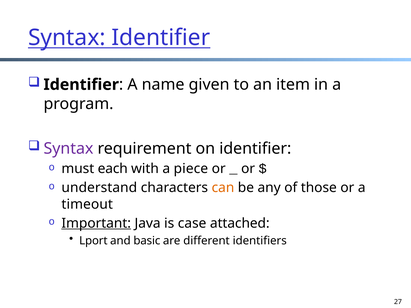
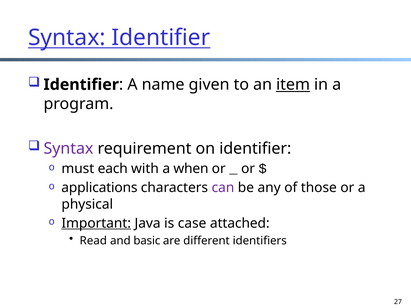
item underline: none -> present (293, 85)
piece: piece -> when (191, 169)
understand: understand -> applications (99, 188)
can colour: orange -> purple (223, 188)
timeout: timeout -> physical (87, 204)
Lport: Lport -> Read (93, 241)
